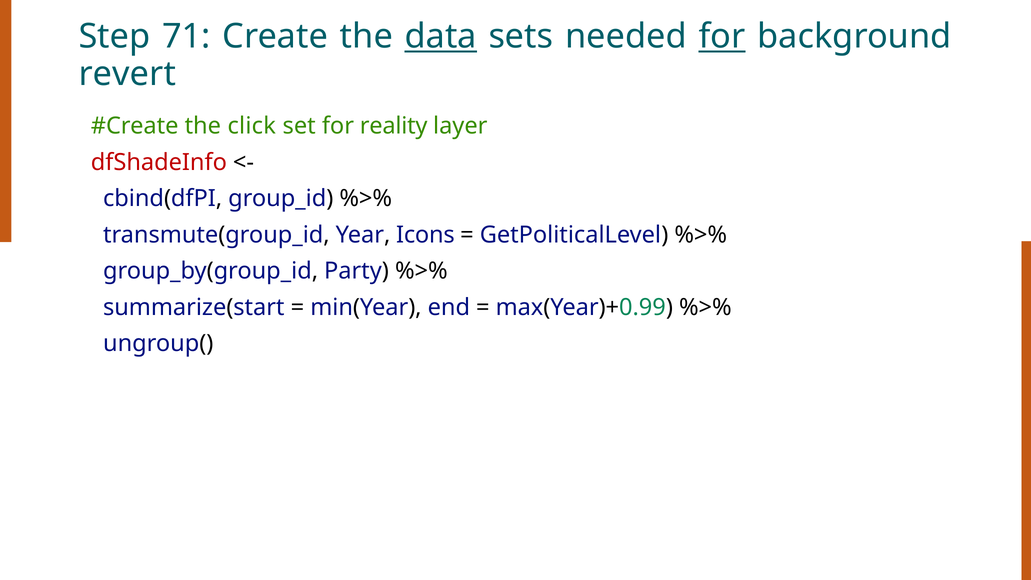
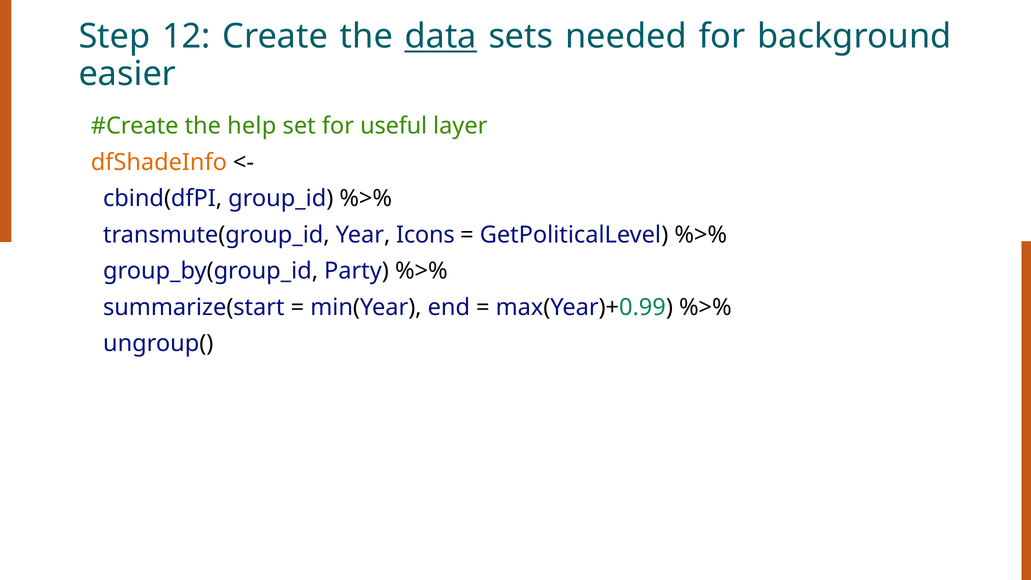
71: 71 -> 12 (186, 37)
for underline: present -> none (722, 37)
revert: revert -> easier (127, 74)
click: click -> help (252, 126)
reality: reality -> useful (394, 126)
dfShadeInfo colour: red -> orange (159, 162)
